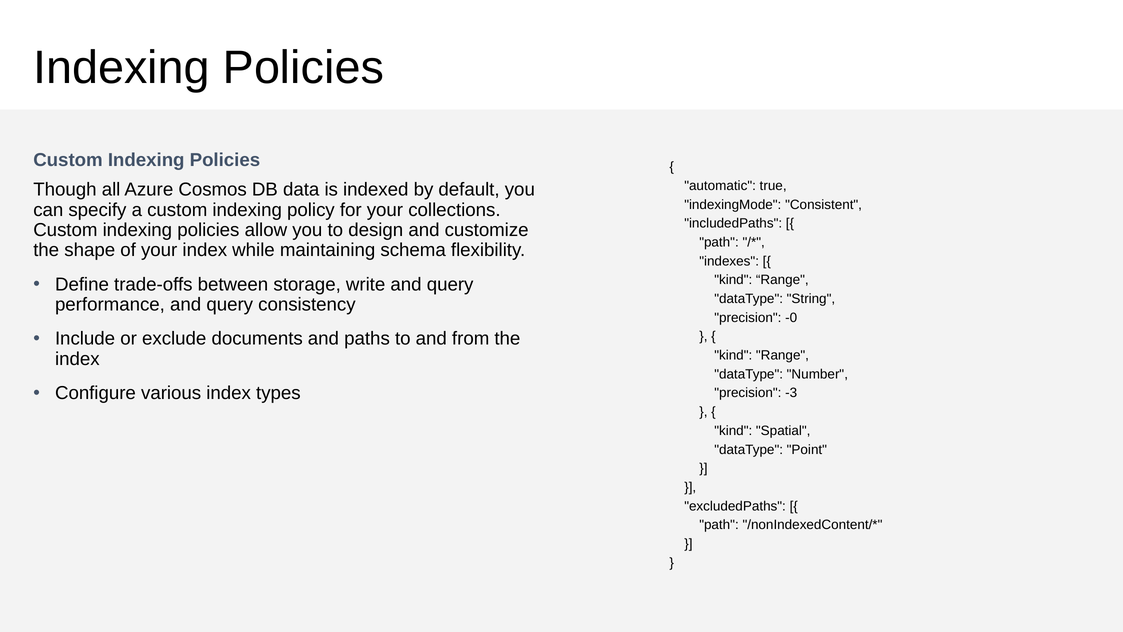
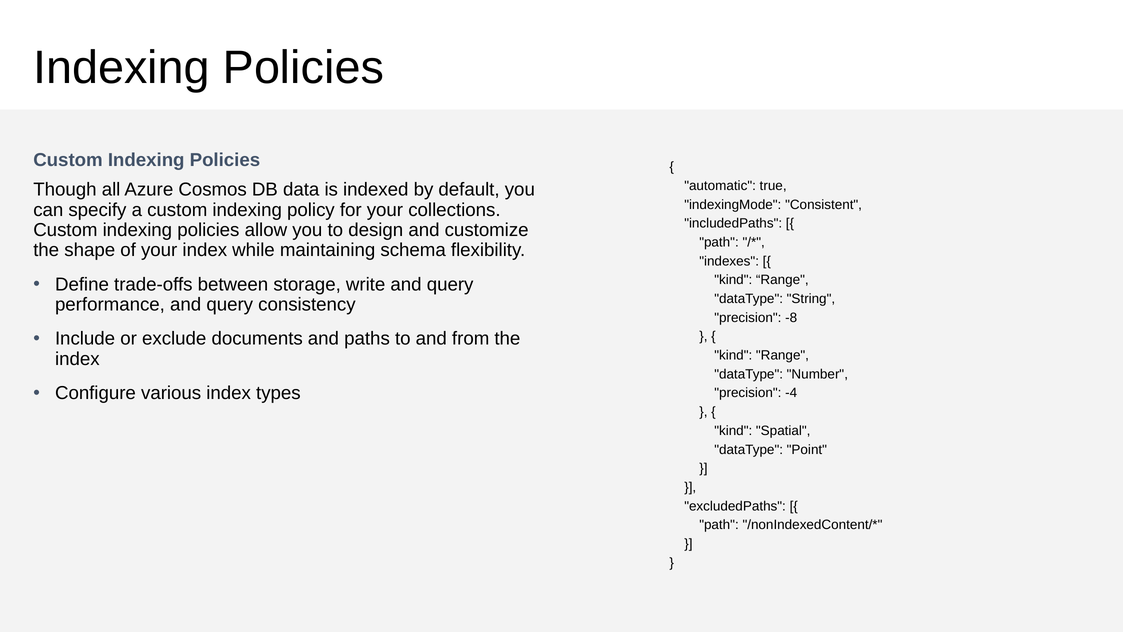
-0: -0 -> -8 (791, 317)
-3: -3 -> -4 (791, 393)
